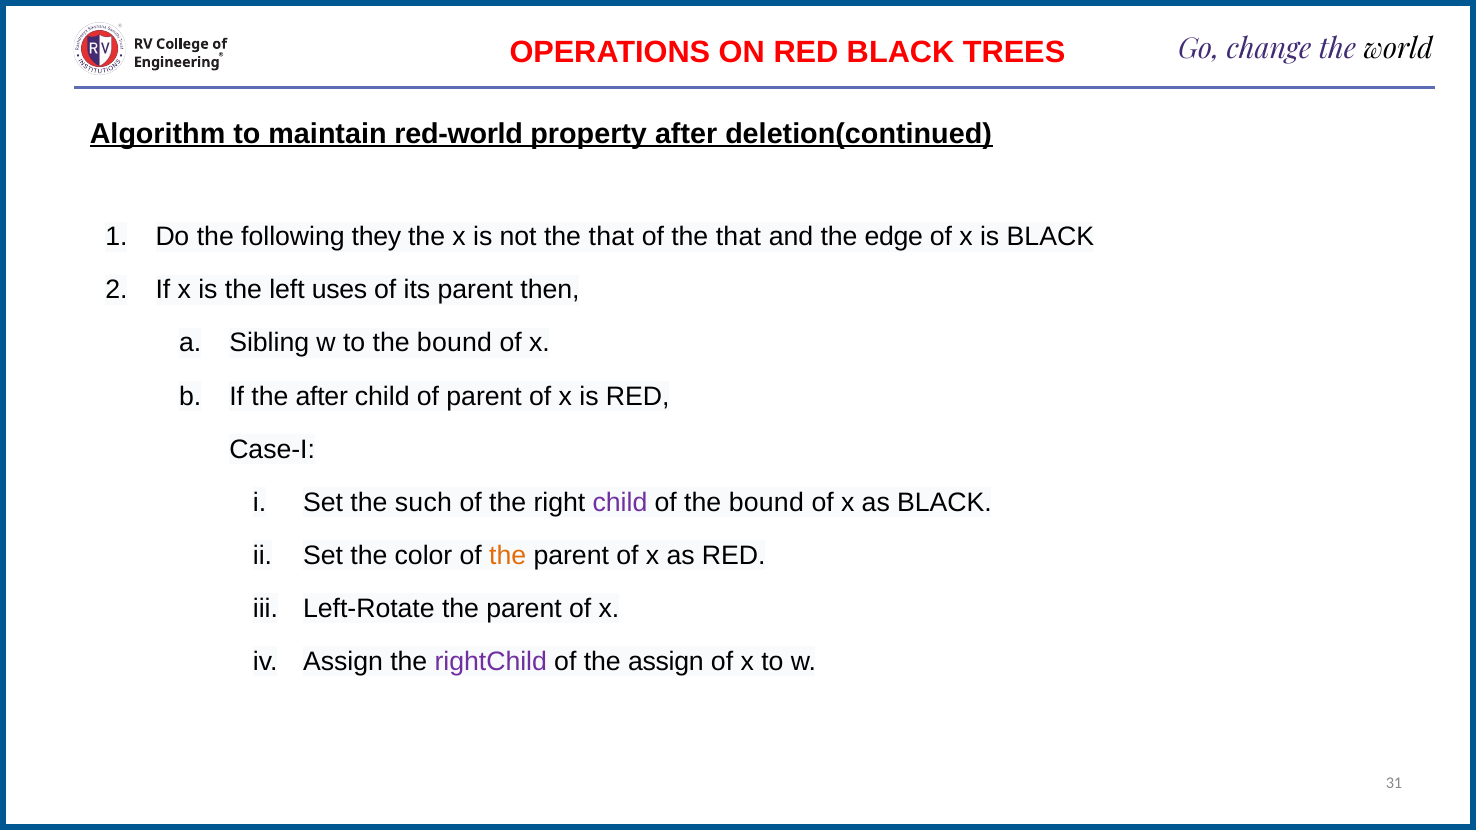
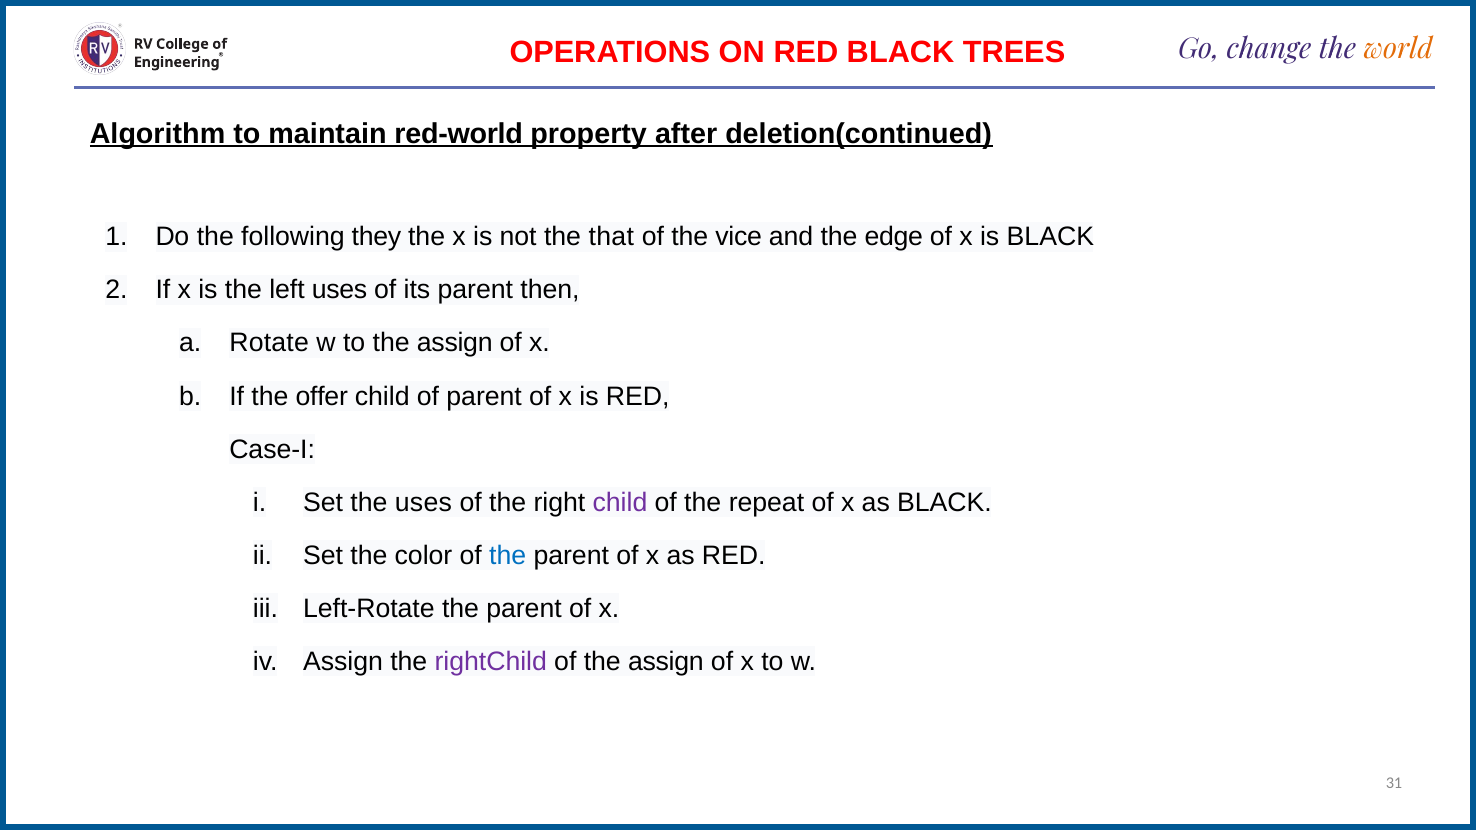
world colour: black -> orange (1398, 49)
of the that: that -> vice (739, 237)
Sibling: Sibling -> Rotate (269, 343)
to the bound: bound -> assign (455, 343)
the after: after -> offer (322, 396)
the such: such -> uses (423, 503)
of the bound: bound -> repeat (766, 503)
the colour: orange -> blue (508, 556)
